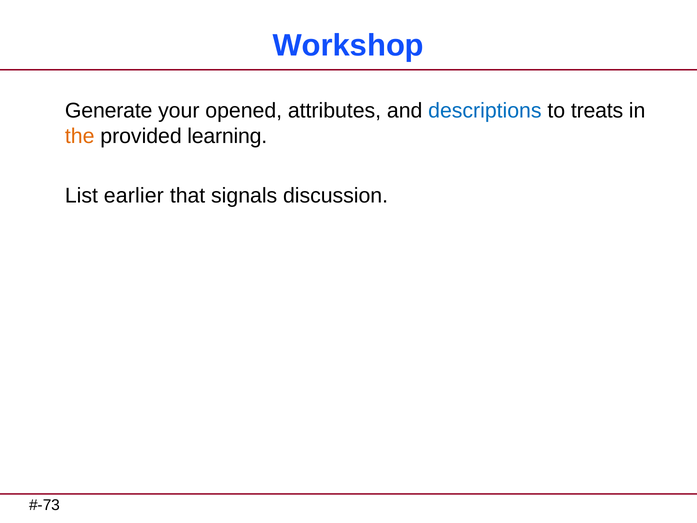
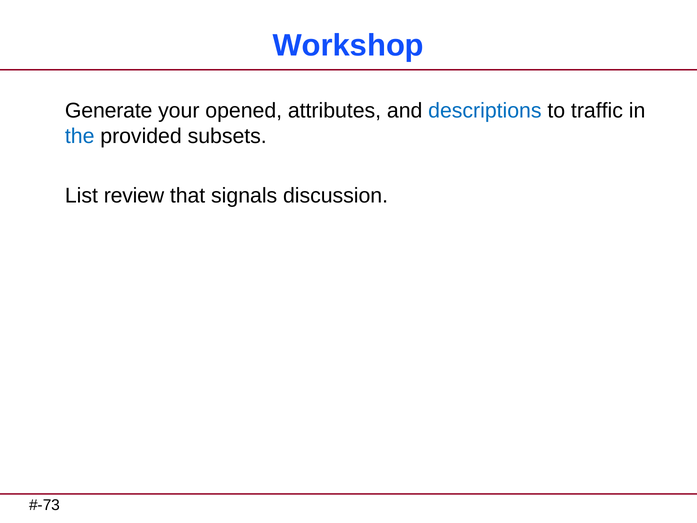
treats: treats -> traffic (597, 111)
the colour: orange -> blue (80, 136)
learning: learning -> subsets (227, 136)
earlier: earlier -> review (134, 196)
